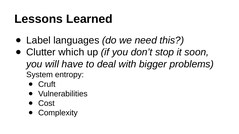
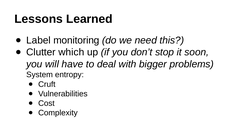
languages: languages -> monitoring (76, 40)
